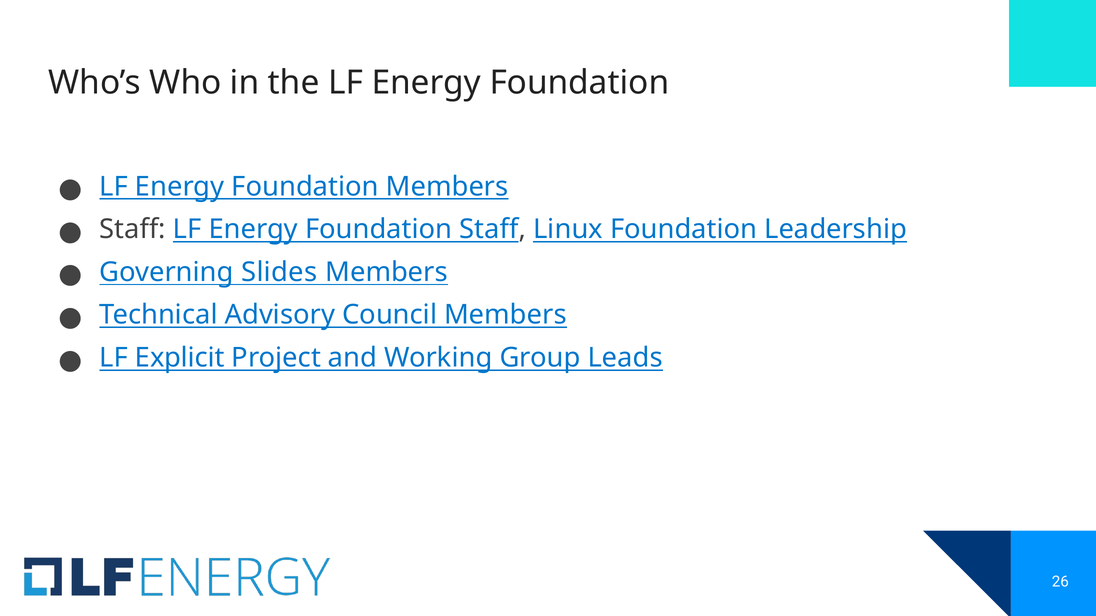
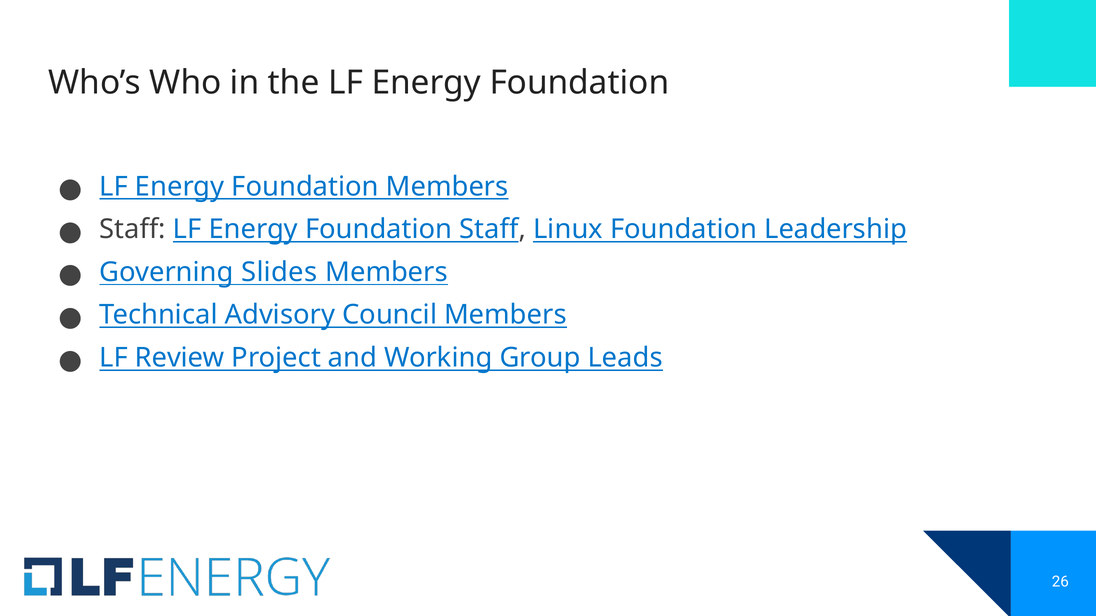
Explicit: Explicit -> Review (180, 358)
